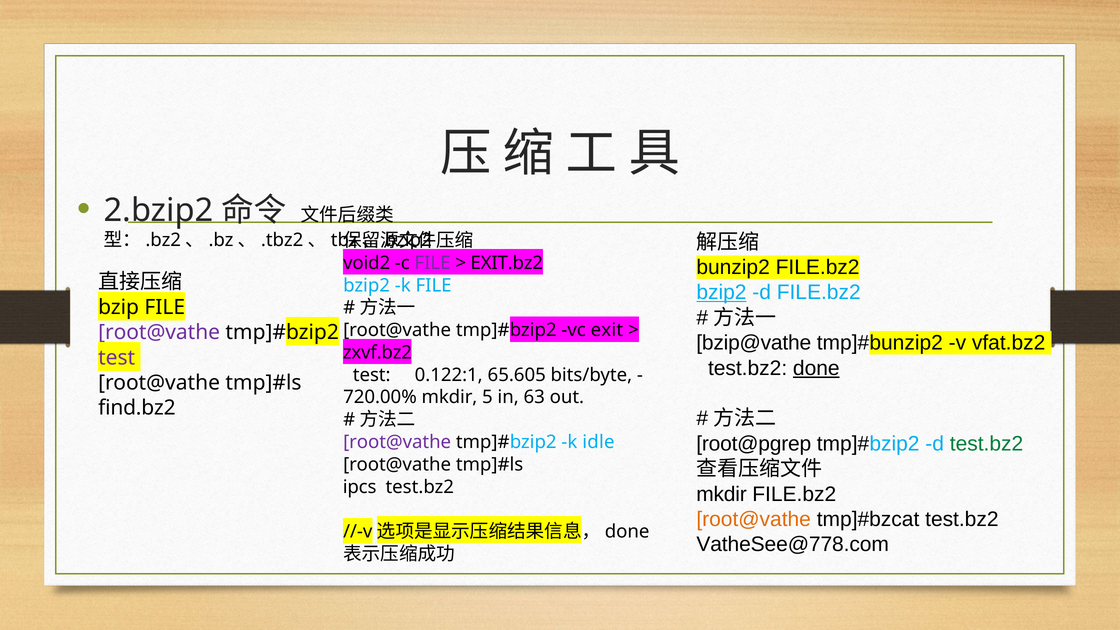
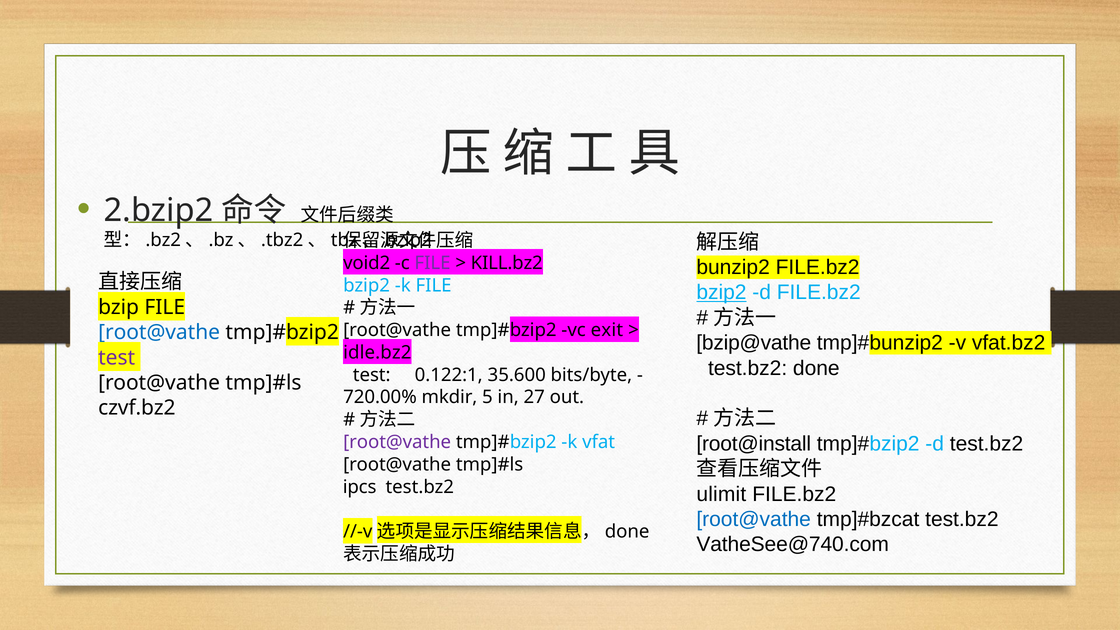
EXIT.bz2: EXIT.bz2 -> KILL.bz2 (507, 263)
root@vathe colour: purple -> blue (159, 332)
zxvf.bz2: zxvf.bz2 -> idle.bz2 (377, 353)
done underline: present -> none (816, 368)
65.605: 65.605 -> 35.600 (517, 375)
63: 63 -> 27 (534, 397)
find.bz2: find.bz2 -> czvf.bz2 (137, 408)
root@pgrep: root@pgrep -> root@install (754, 444)
test.bz2 colour: green -> black (987, 444)
idle: idle -> vfat (599, 442)
mkdir: mkdir -> ulimit (721, 494)
root@vathe colour: orange -> blue (754, 519)
VatheSee@778.com: VatheSee@778.com -> VatheSee@740.com (793, 545)
